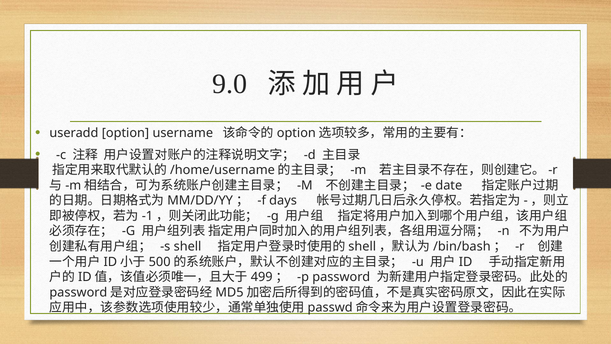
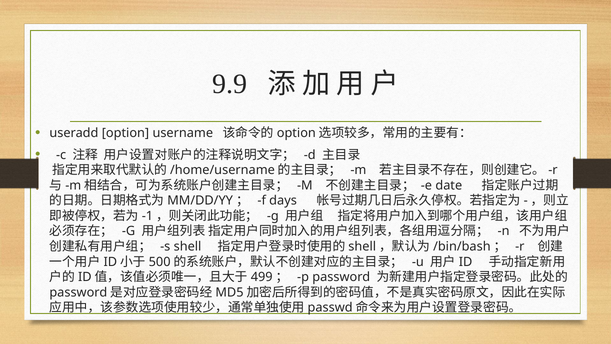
9.0: 9.0 -> 9.9 (230, 84)
